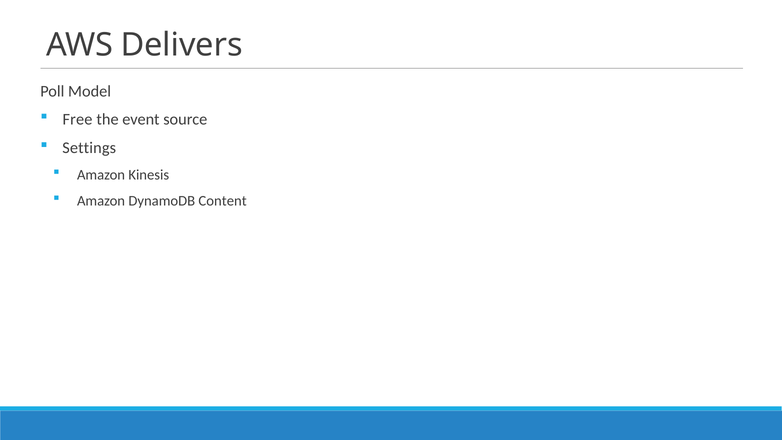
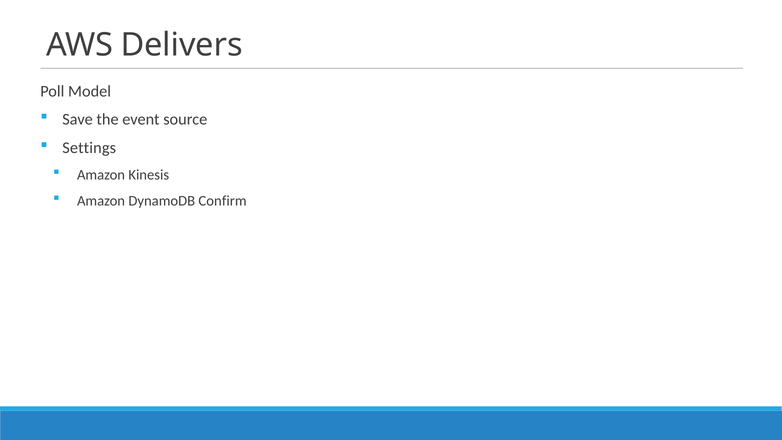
Free: Free -> Save (78, 120)
Content: Content -> Confirm (223, 201)
